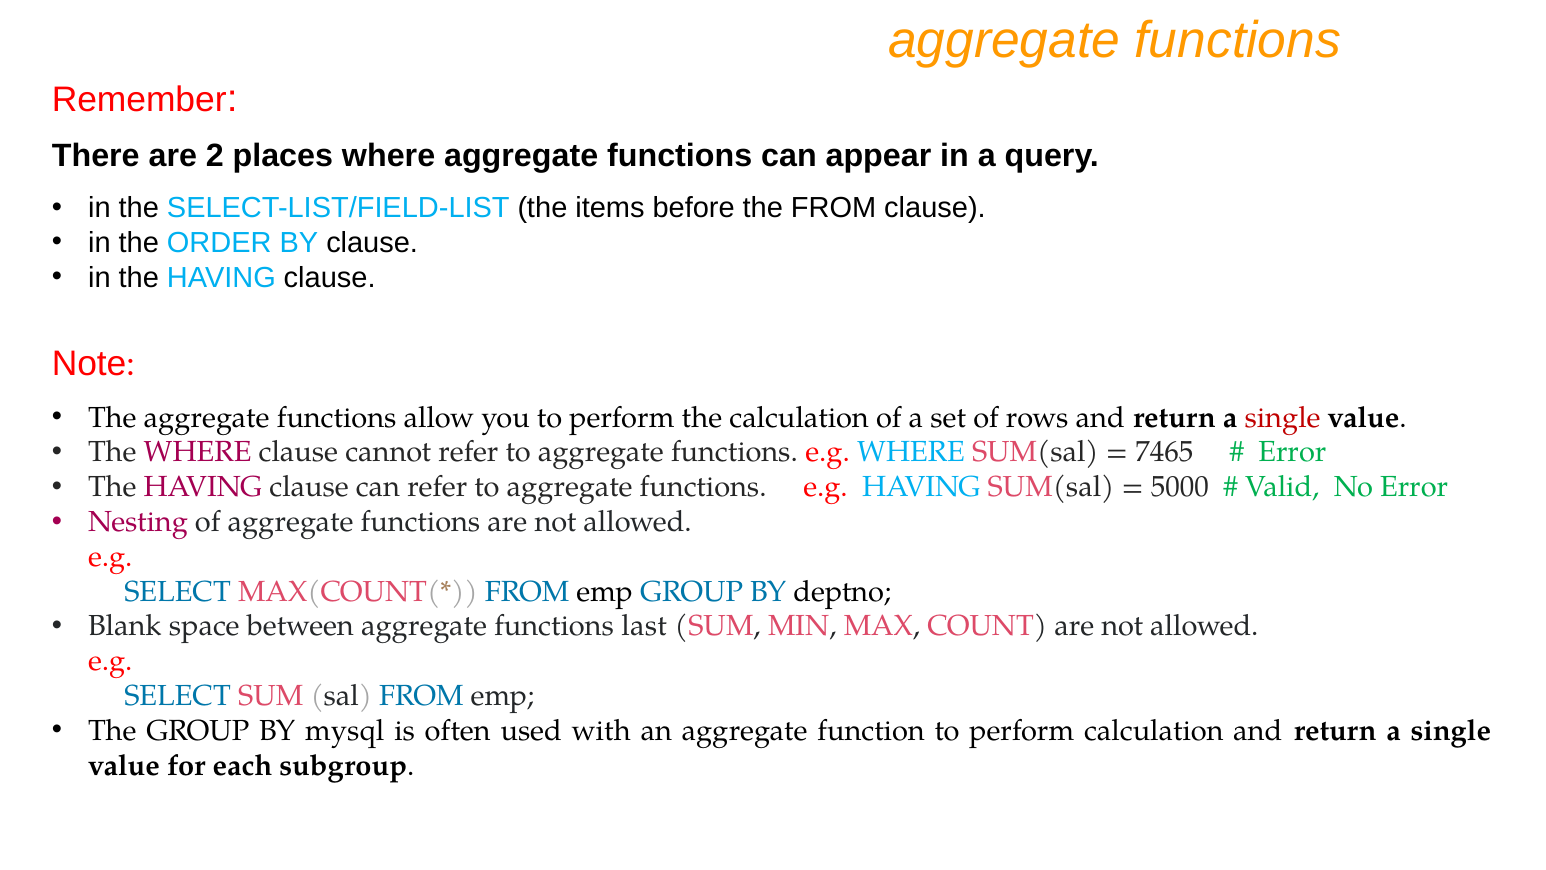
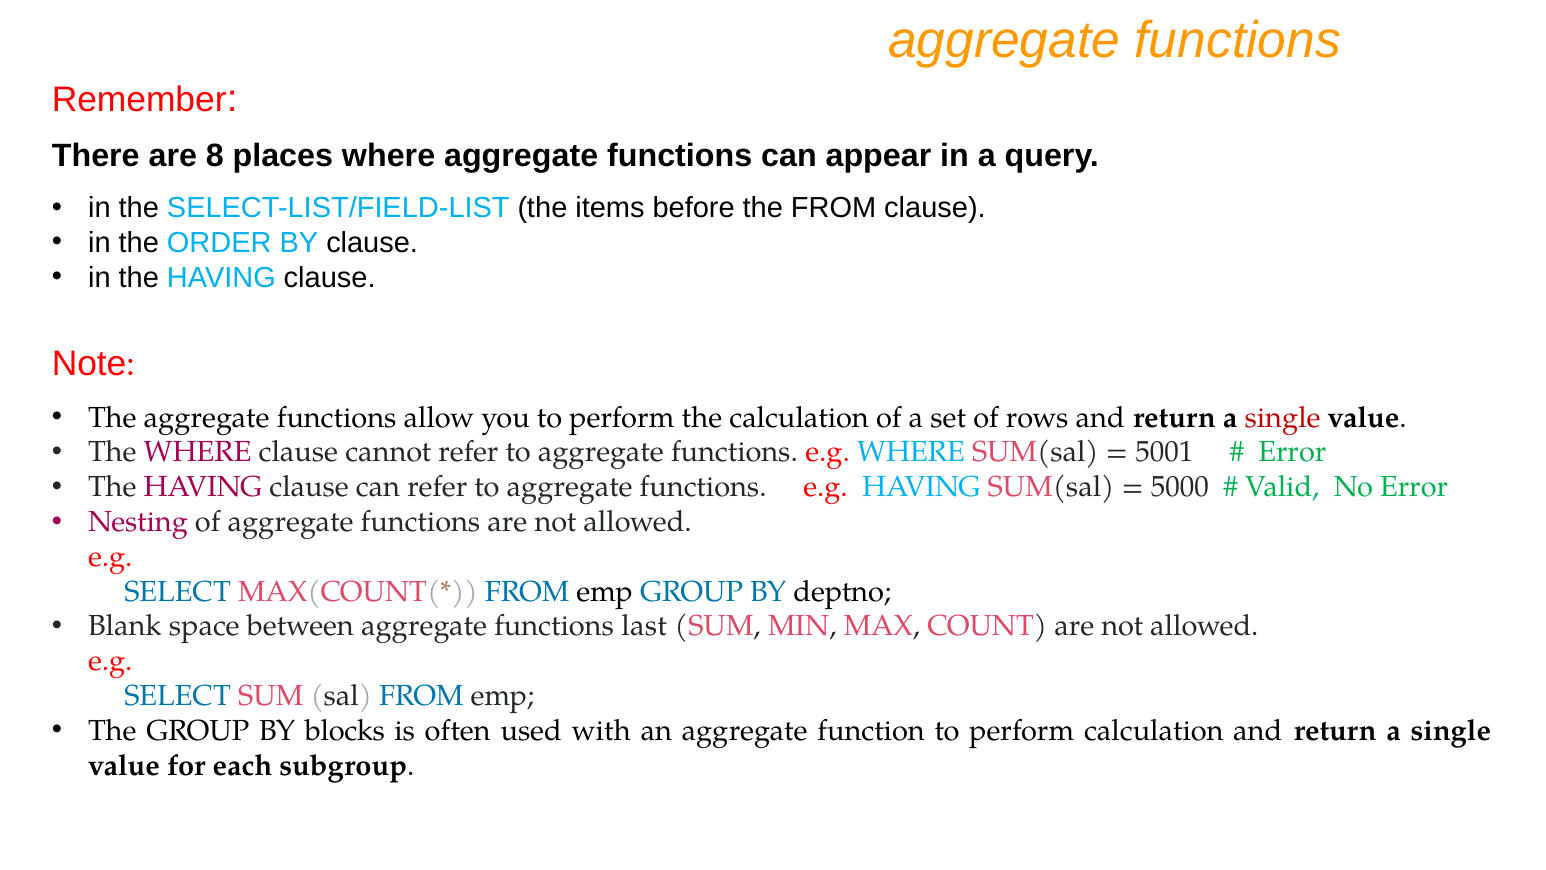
2: 2 -> 8 (215, 156)
7465: 7465 -> 5001 (1164, 452)
mysql: mysql -> blocks (345, 730)
